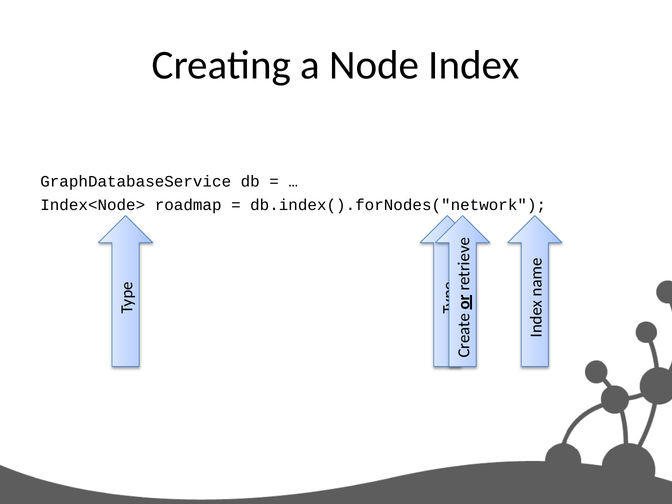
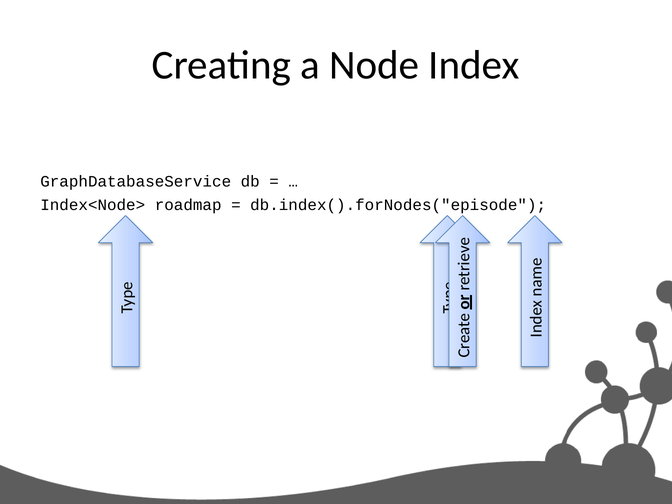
db.index().forNodes("network: db.index().forNodes("network -> db.index().forNodes("episode (398, 205)
